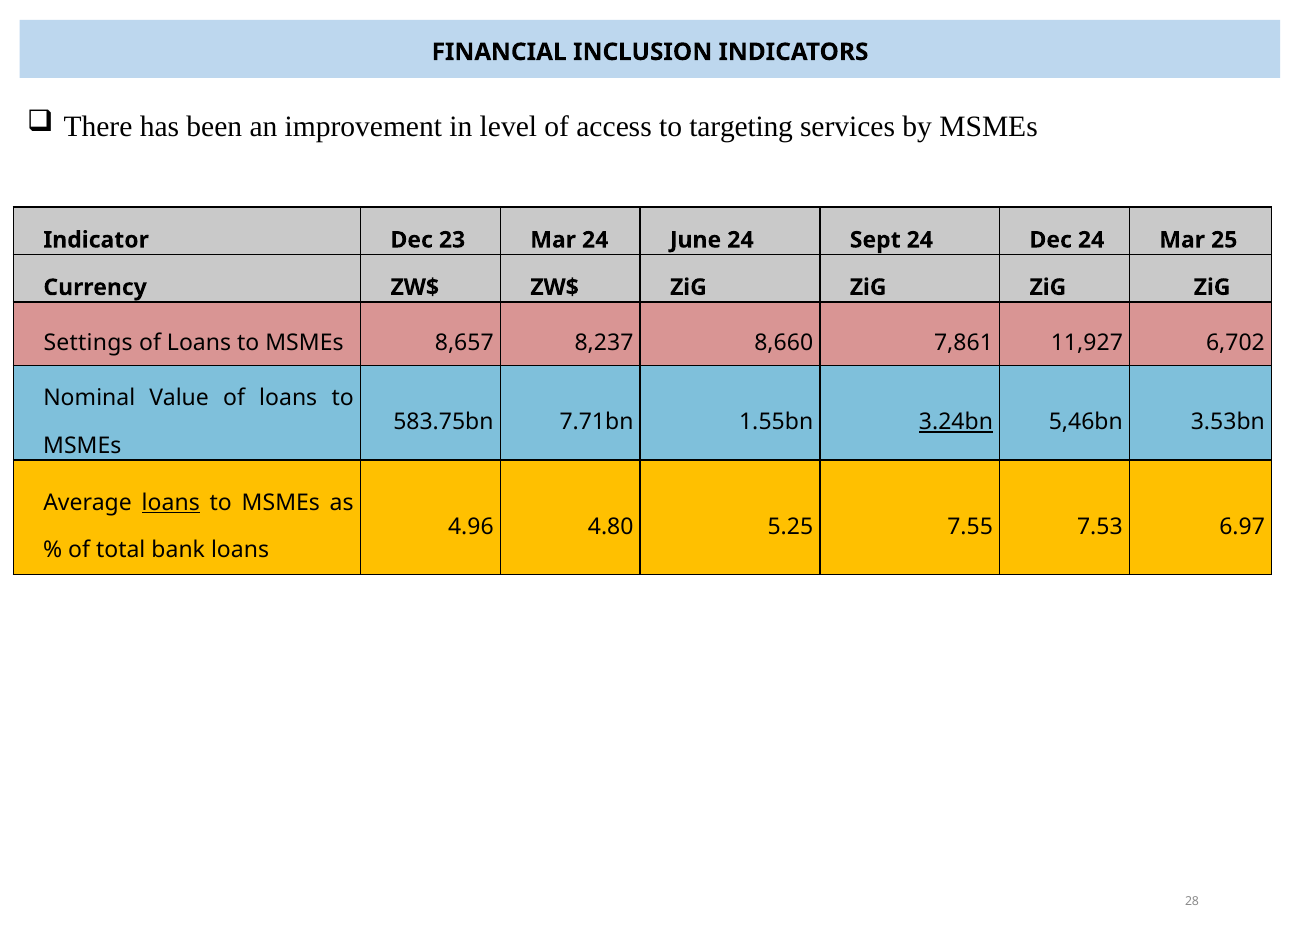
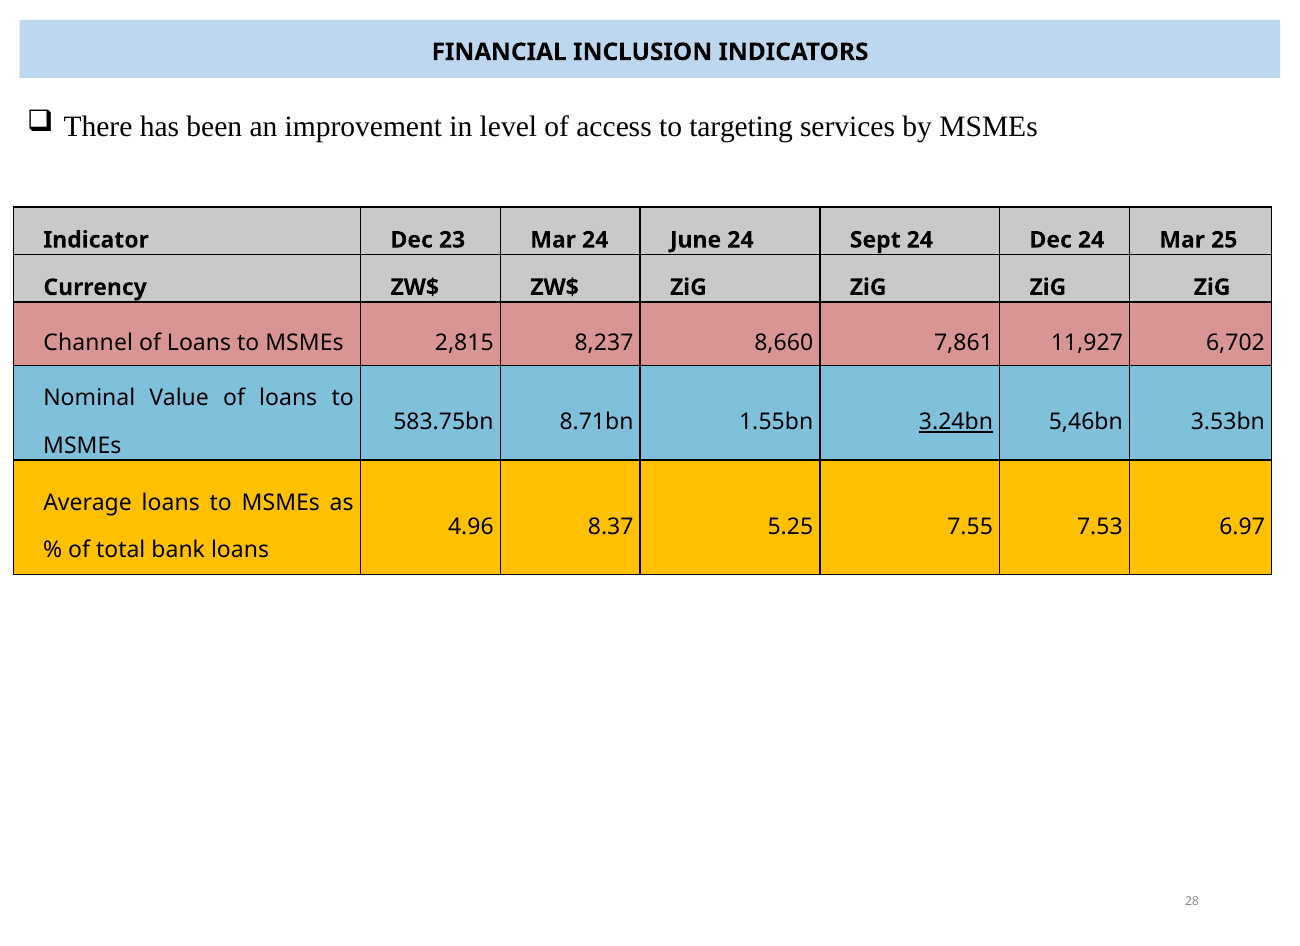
Settings: Settings -> Channel (88, 343)
8,657: 8,657 -> 2,815 (464, 343)
7.71bn: 7.71bn -> 8.71bn (597, 422)
loans underline: present -> none (171, 503)
4.80: 4.80 -> 8.37 (611, 526)
